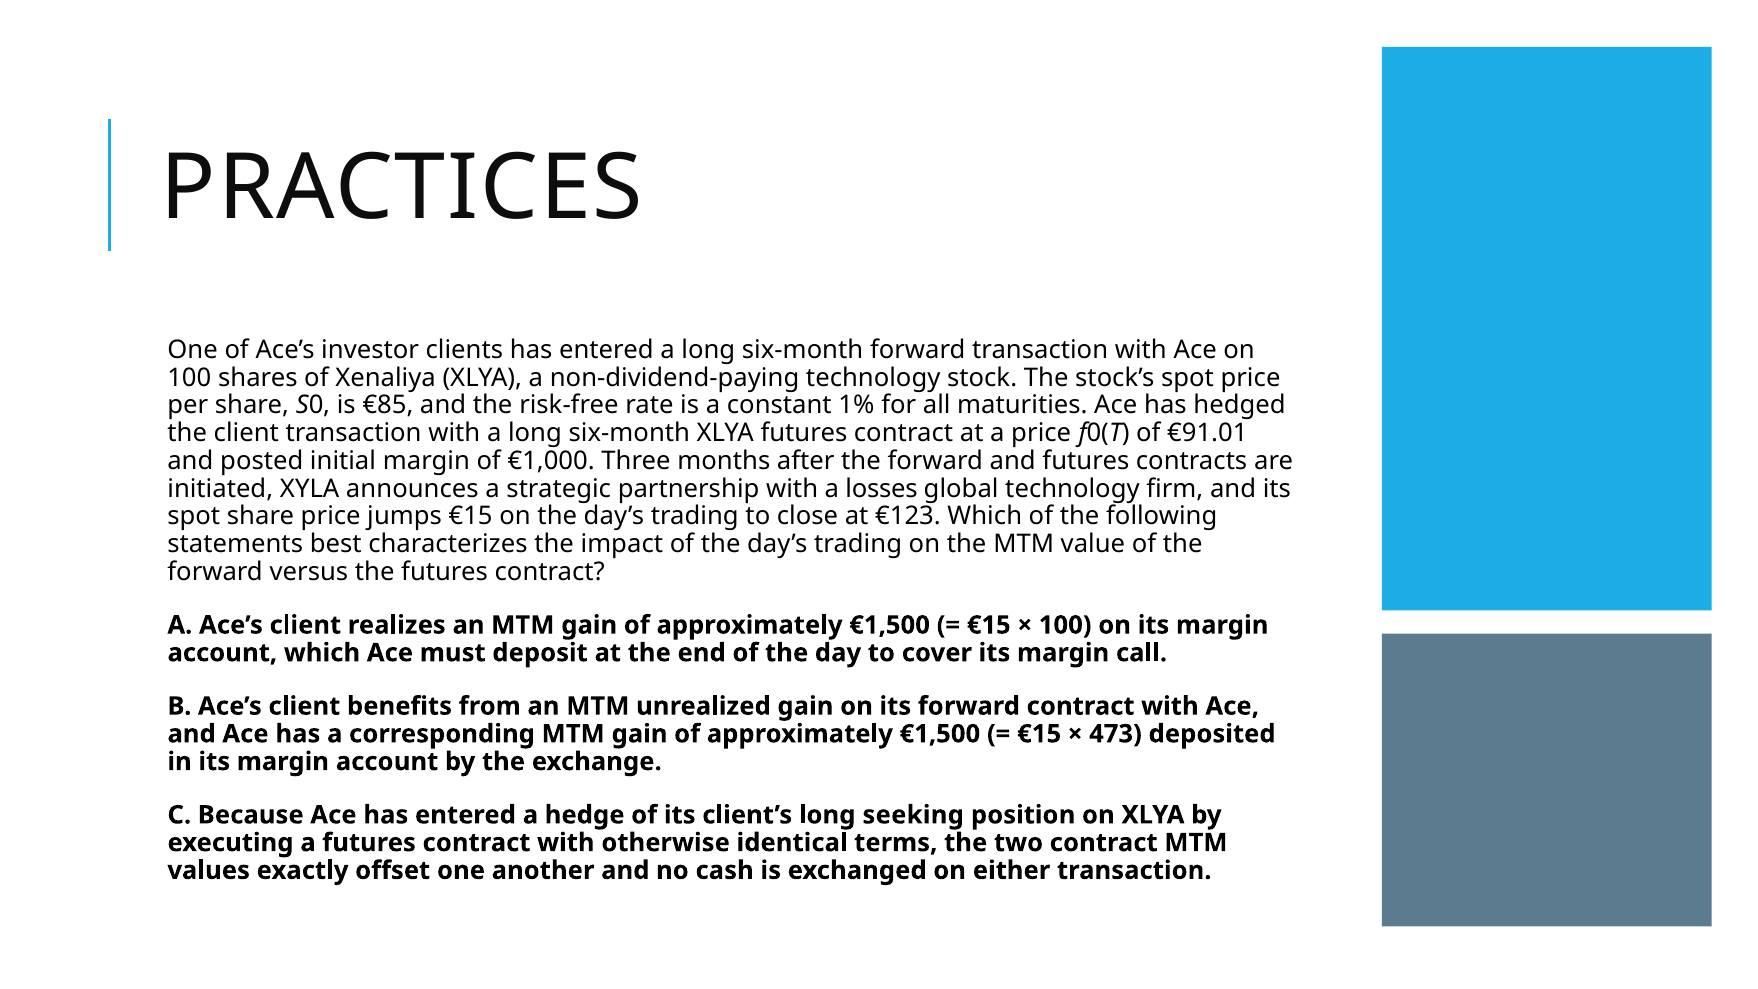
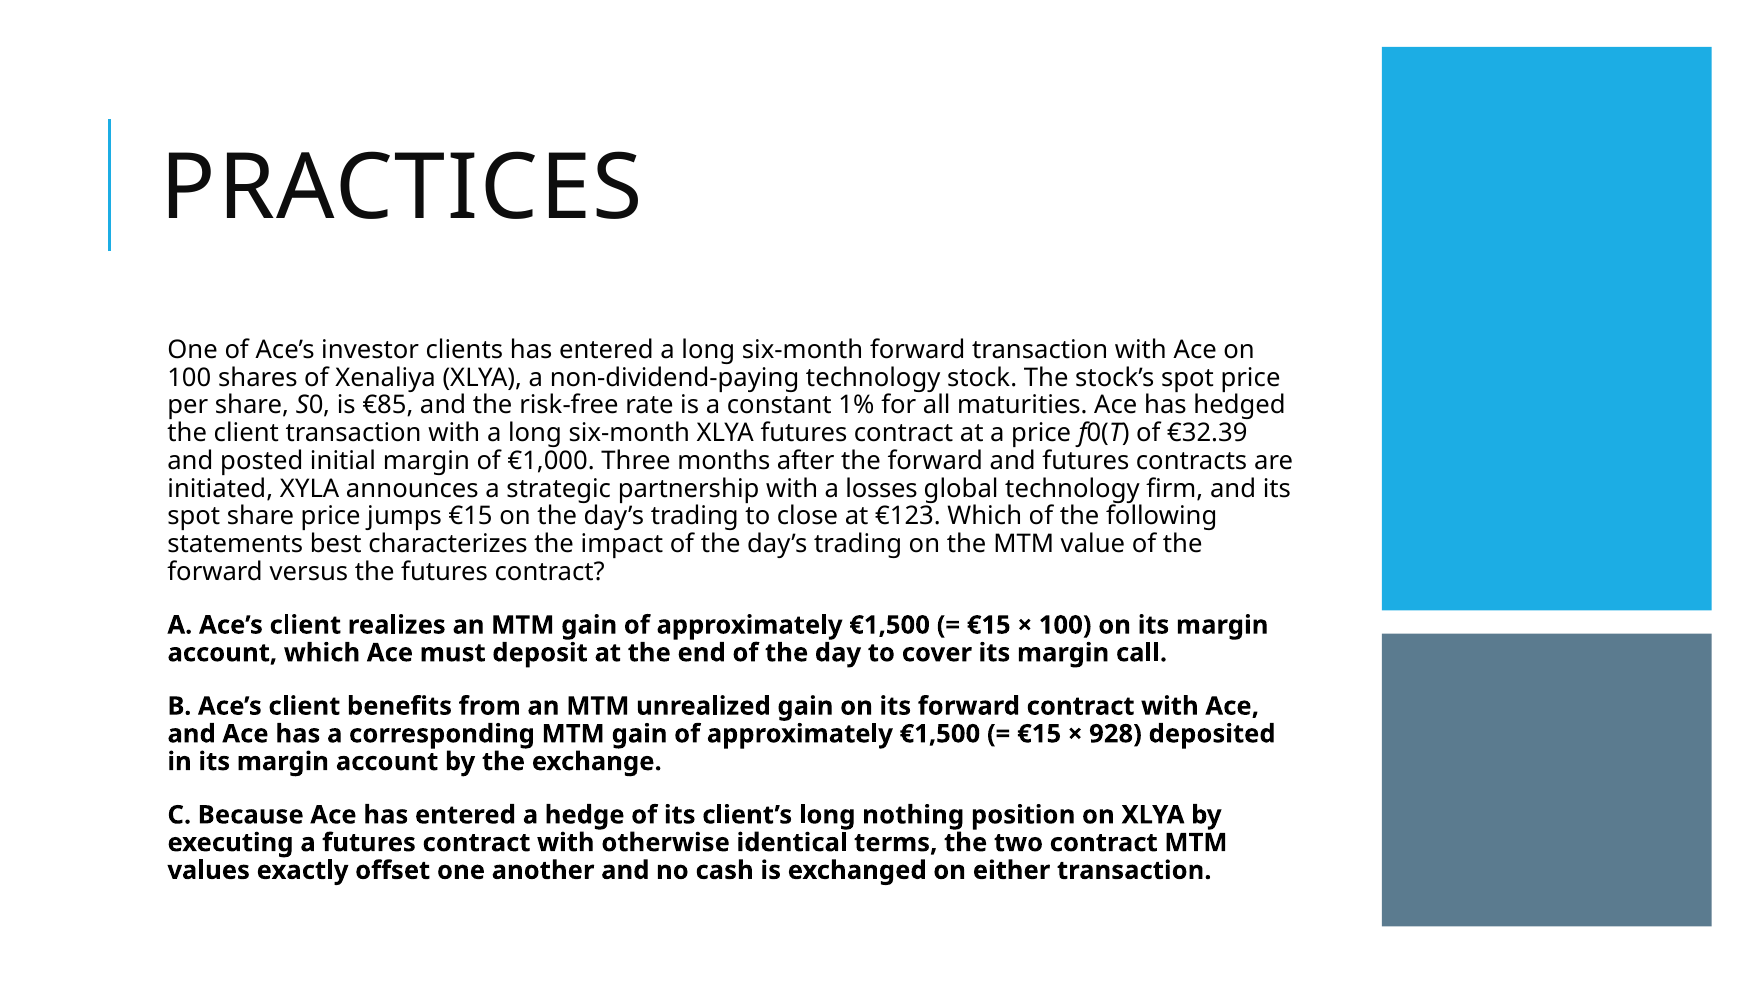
€91.01: €91.01 -> €32.39 (1207, 433)
473: 473 -> 928 (1115, 734)
seeking: seeking -> nothing (913, 815)
